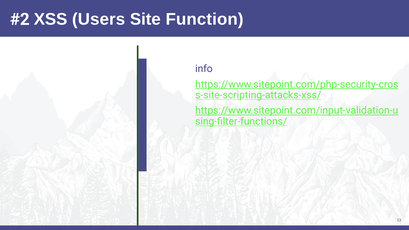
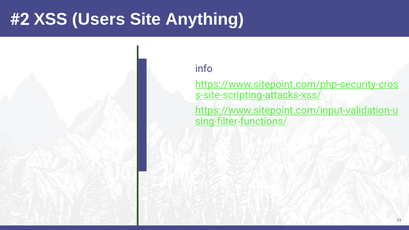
Function: Function -> Anything (205, 19)
